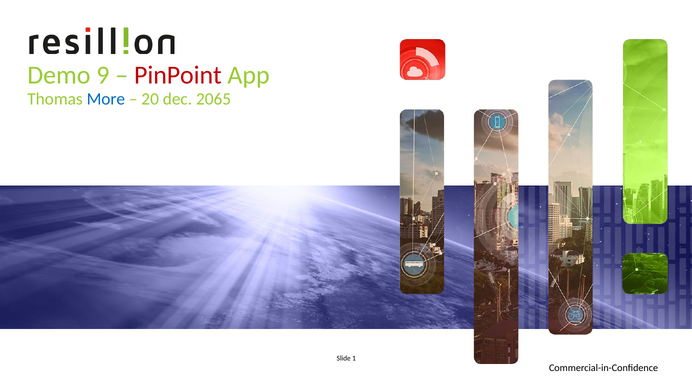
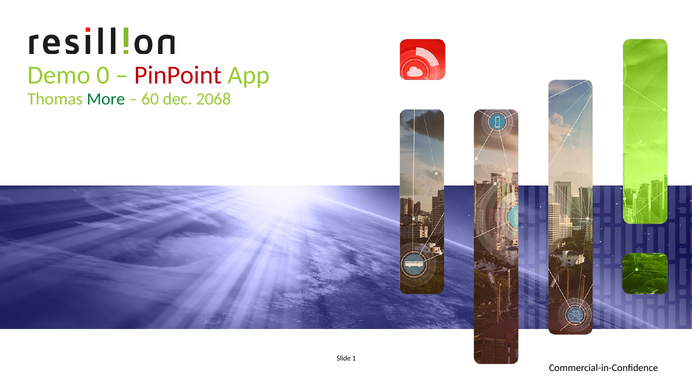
9: 9 -> 0 (103, 75)
More colour: blue -> green (106, 99)
20: 20 -> 60 (150, 99)
2065: 2065 -> 2068 (214, 99)
